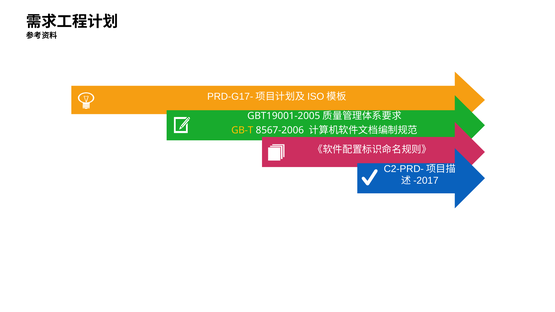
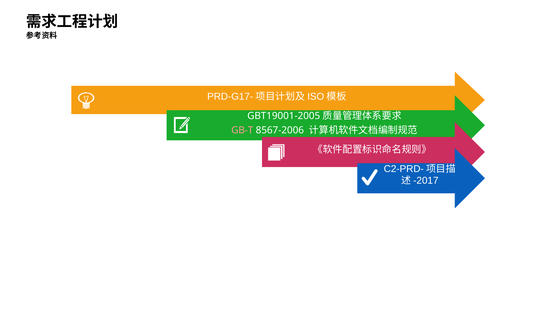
GB-T colour: yellow -> pink (242, 130)
